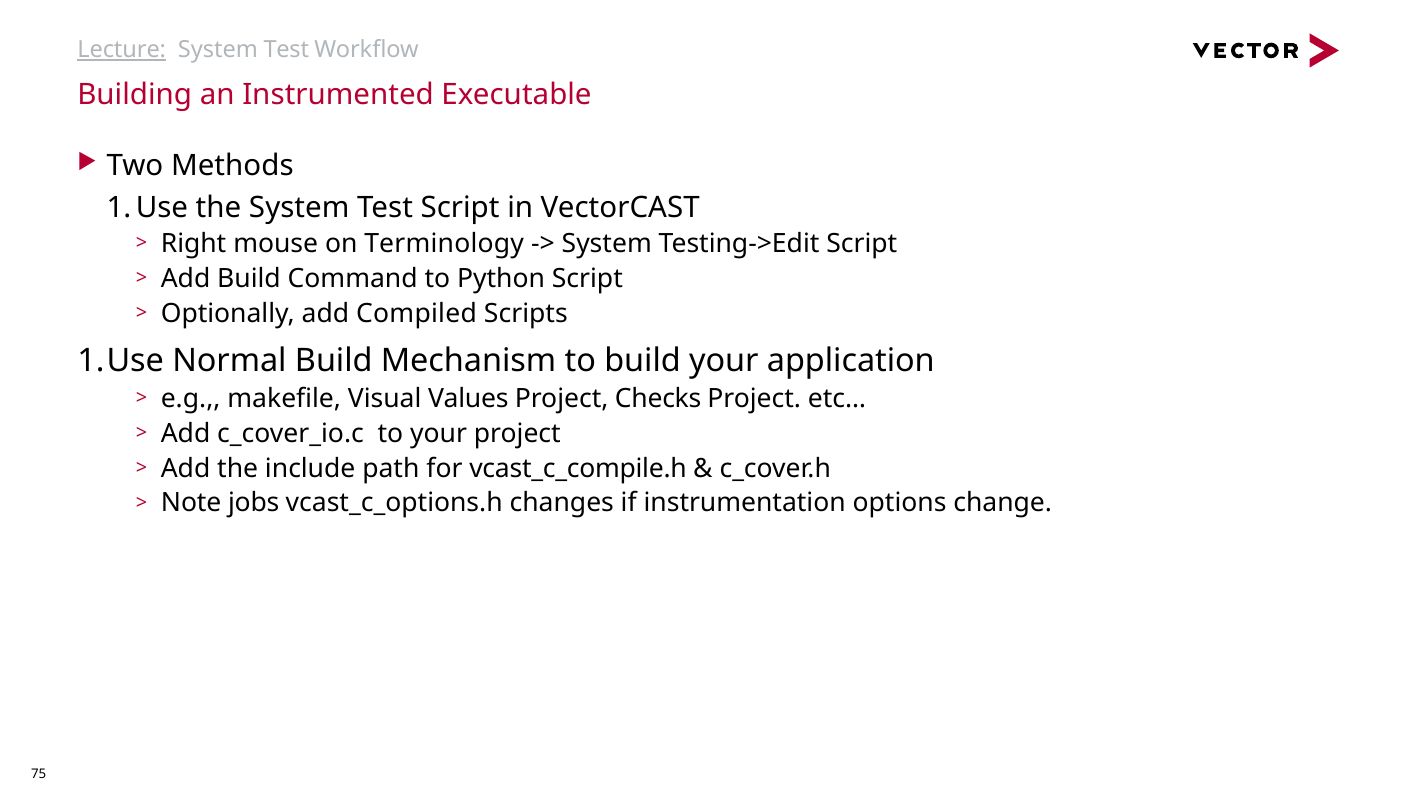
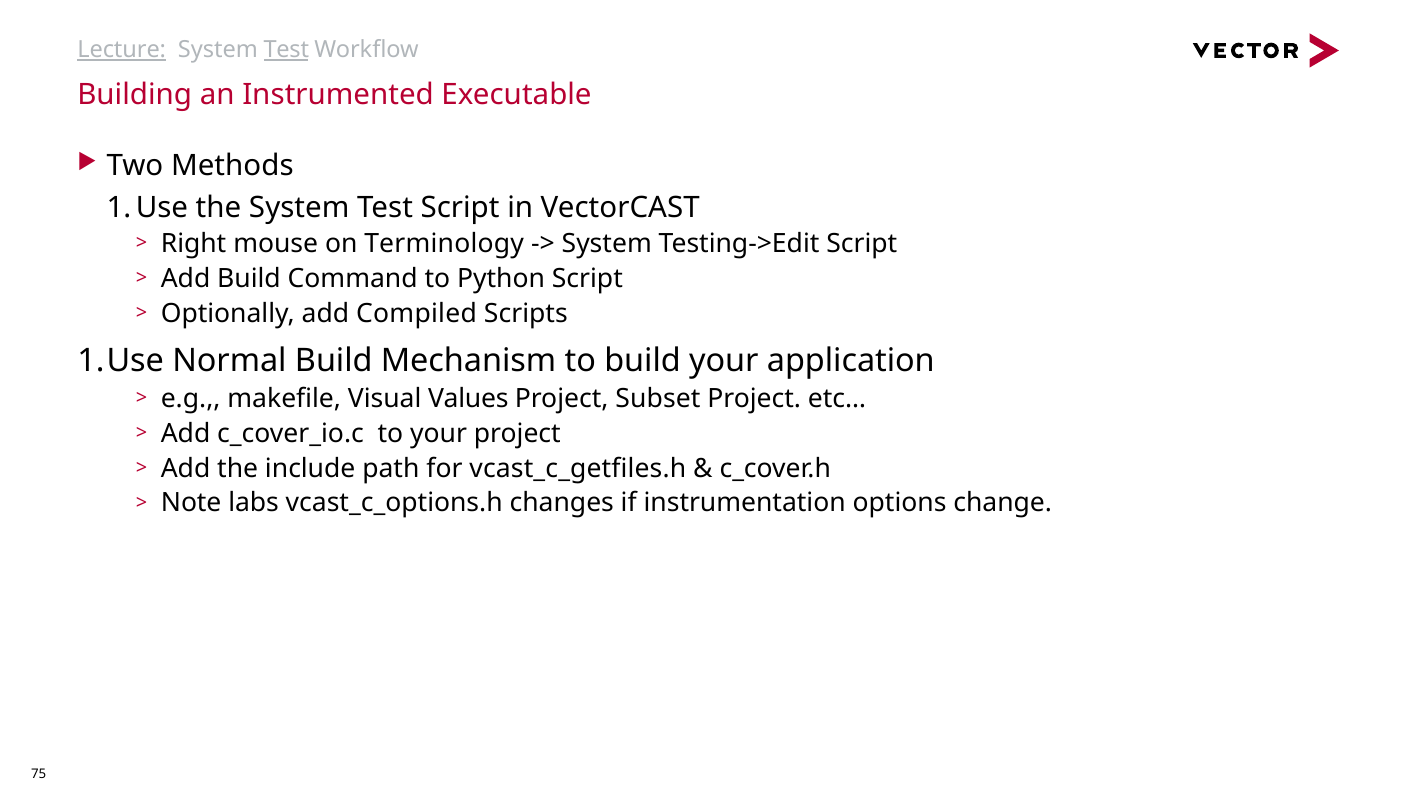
Test underline: none -> present (286, 50)
Checks: Checks -> Subset (658, 399)
vcast_c_compile.h: vcast_c_compile.h -> vcast_c_getfiles.h (578, 468)
jobs: jobs -> labs (254, 503)
